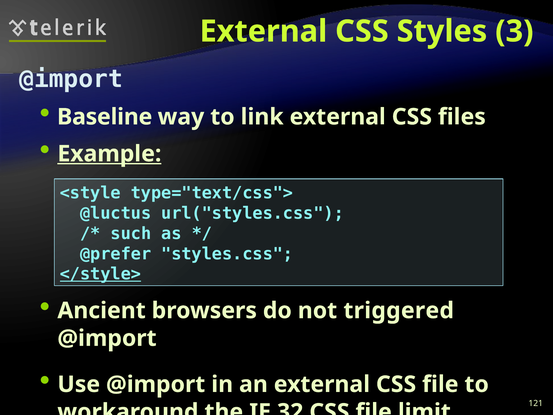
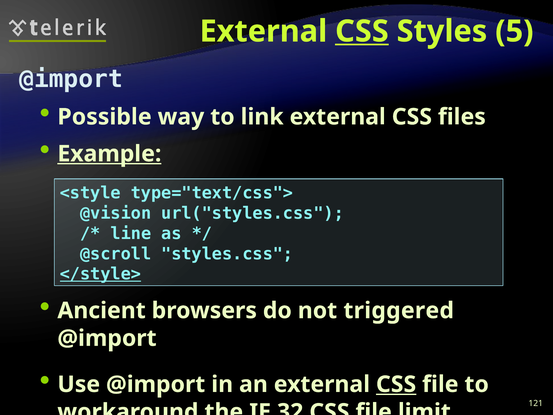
CSS underline: none -> present (362, 31)
3: 3 -> 5 (514, 31)
Baseline: Baseline -> Possible (105, 117)
@luctus: @luctus -> @vision (116, 213)
such: such -> line (131, 233)
@prefer: @prefer -> @scroll (116, 254)
CSS underline: none -> present (396, 384)
